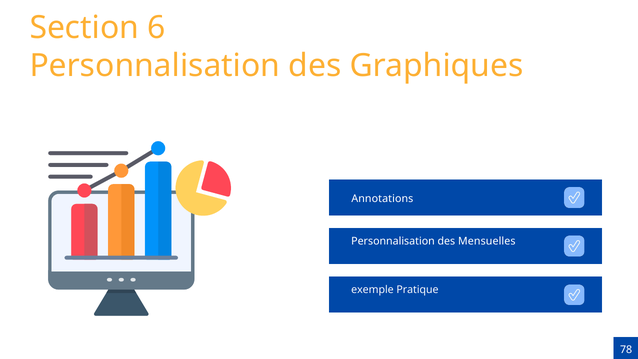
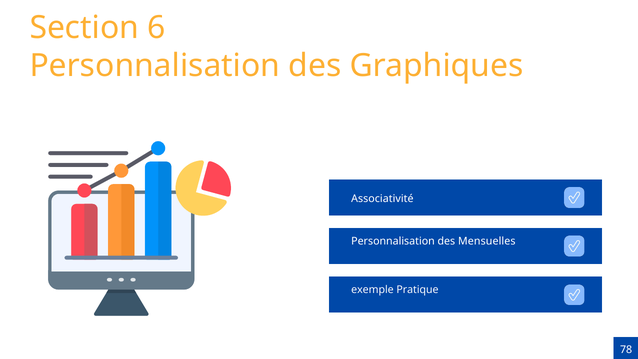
Annotations: Annotations -> Associativité (382, 199)
